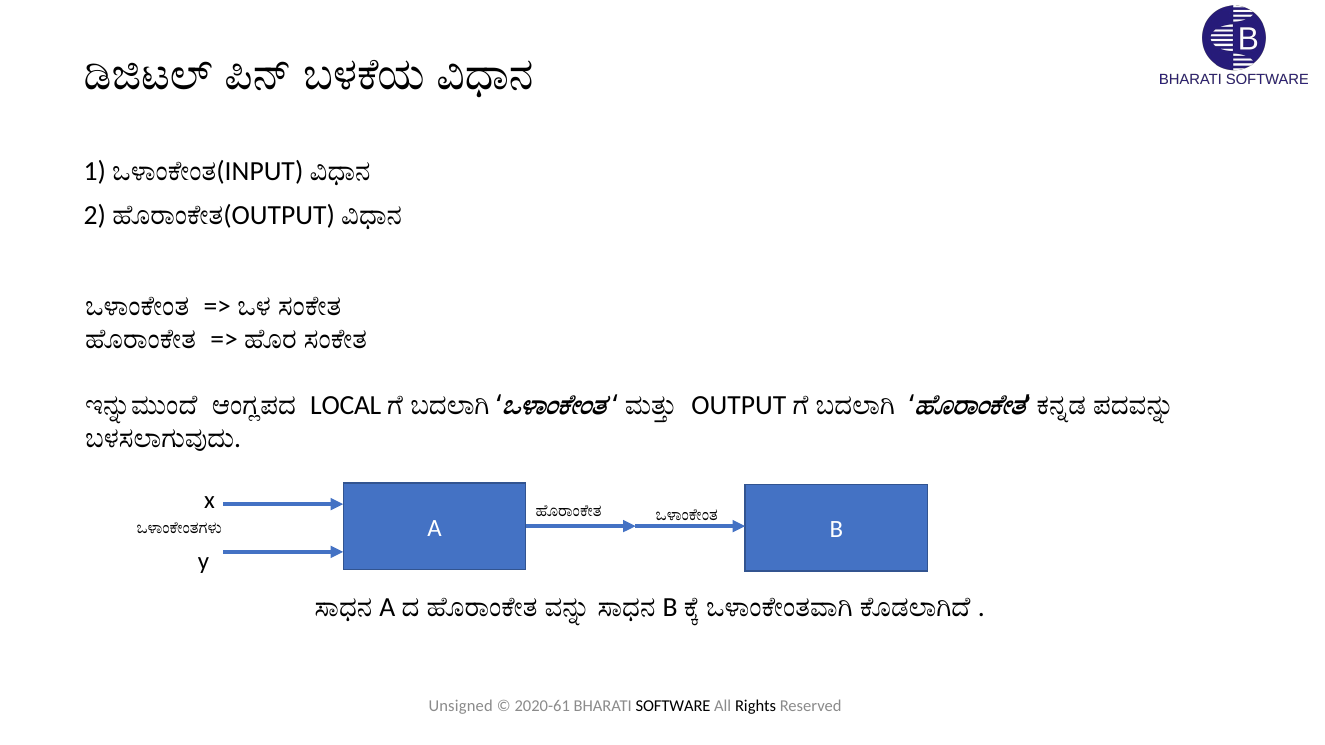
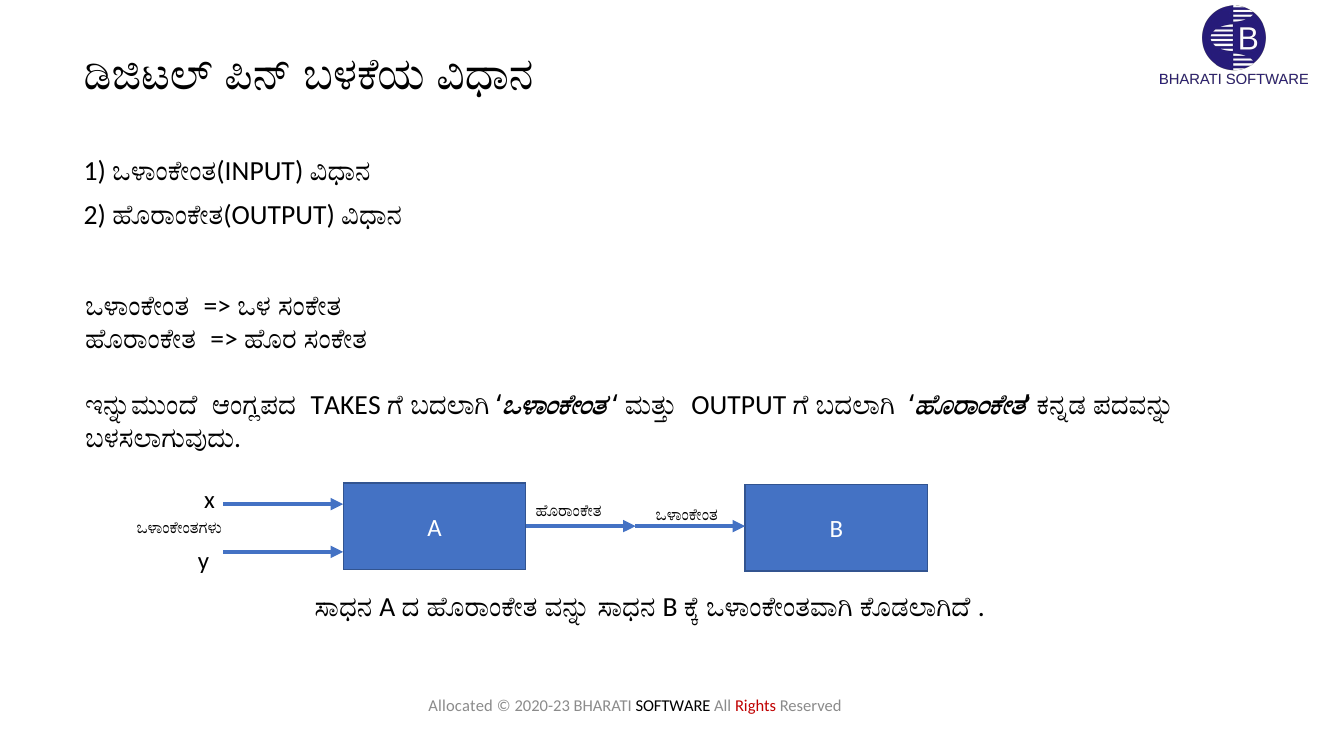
LOCAL: LOCAL -> TAKES (346, 406)
Unsigned: Unsigned -> Allocated (461, 707)
2020-61: 2020-61 -> 2020-23 (542, 707)
Rights colour: black -> red (756, 707)
